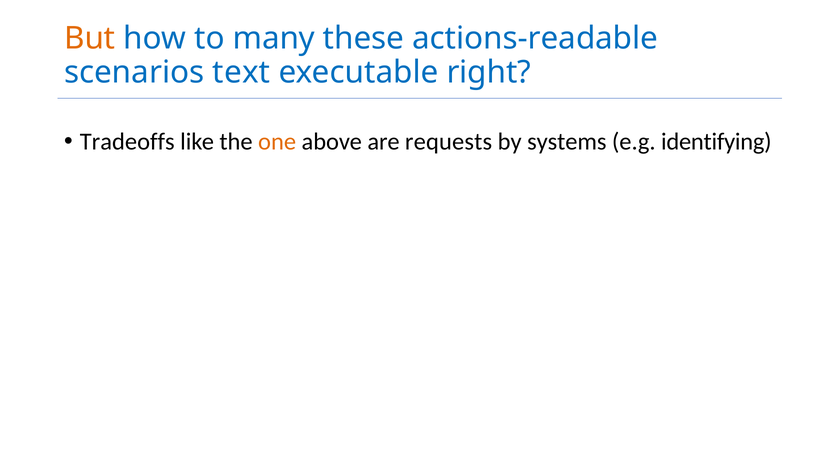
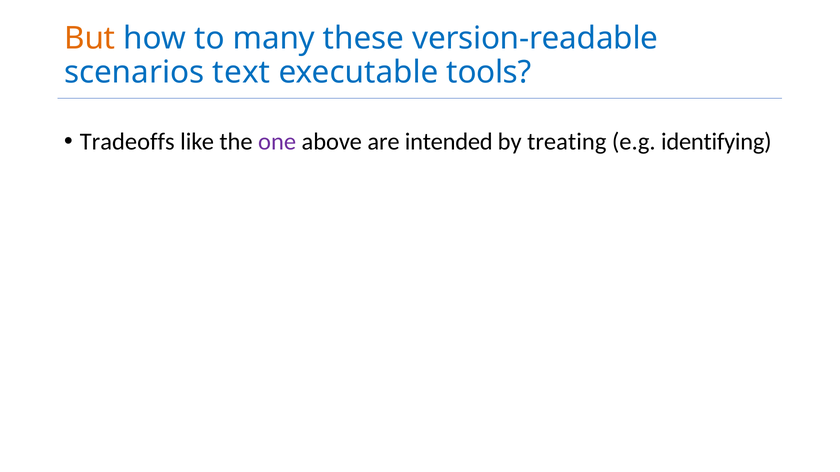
actions-readable: actions-readable -> version-readable (535, 38)
right: right -> tools (489, 72)
one colour: orange -> purple (277, 142)
requests: requests -> intended (449, 142)
systems: systems -> treating (567, 142)
